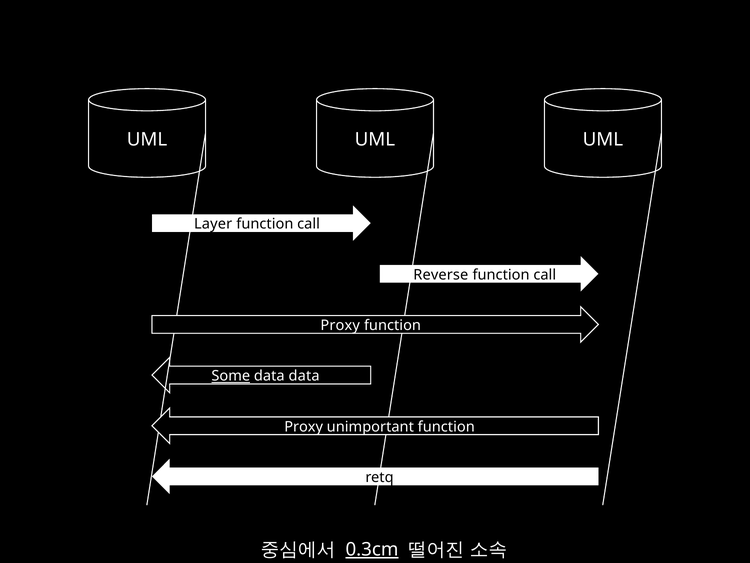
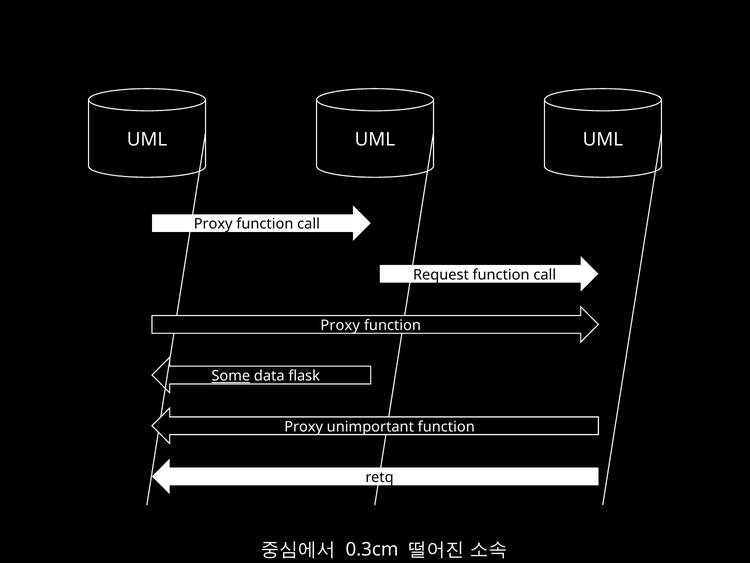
Layer: Layer -> Proxy (213, 224)
Reverse: Reverse -> Request (441, 275)
data data: data -> flask (304, 376)
0.3cm underline: present -> none (372, 549)
